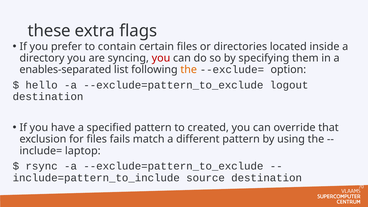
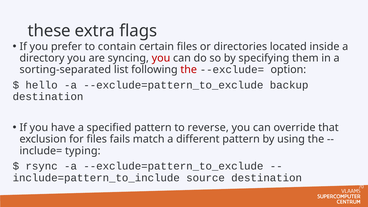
enables-separated: enables-separated -> sorting-separated (65, 70)
the colour: orange -> red (189, 70)
logout: logout -> backup (289, 85)
created: created -> reverse (208, 128)
laptop: laptop -> typing (83, 151)
